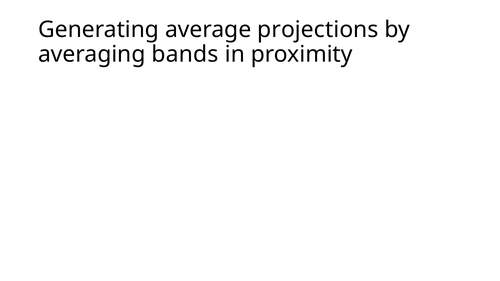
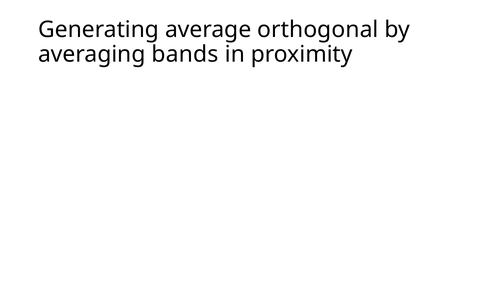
projections: projections -> orthogonal (318, 30)
